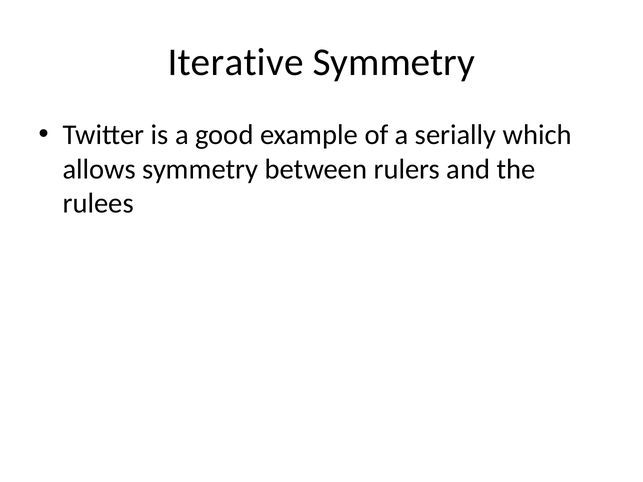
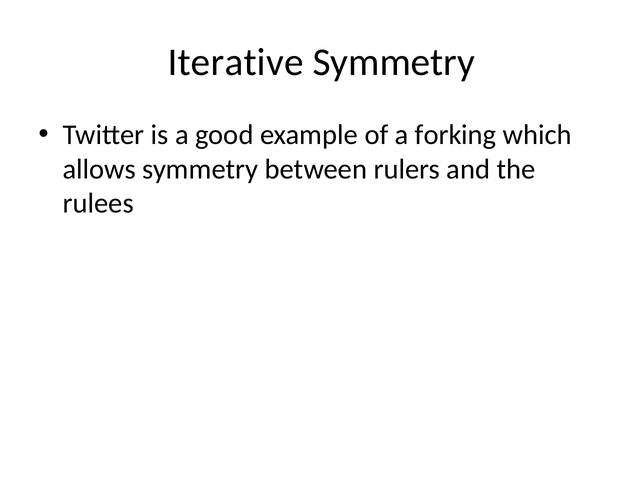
serially: serially -> forking (456, 135)
